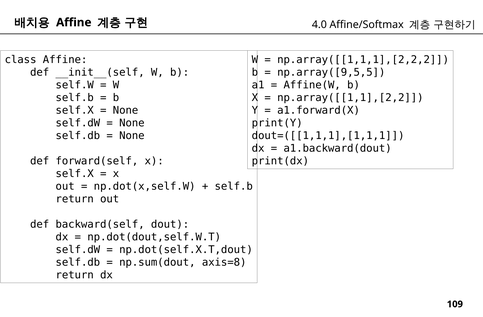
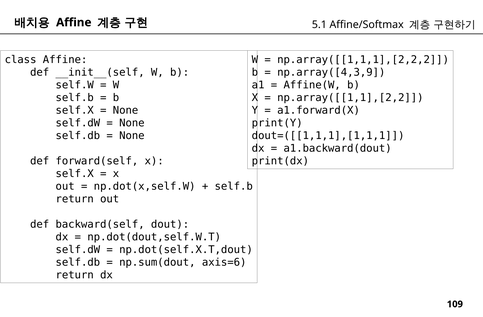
4.0: 4.0 -> 5.1 (319, 25)
np.array([9,5,5: np.array([9,5,5 -> np.array([4,3,9 (331, 72)
axis=8: axis=8 -> axis=6 (224, 263)
